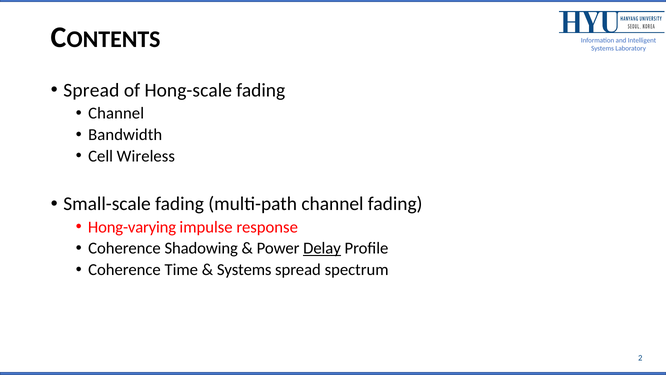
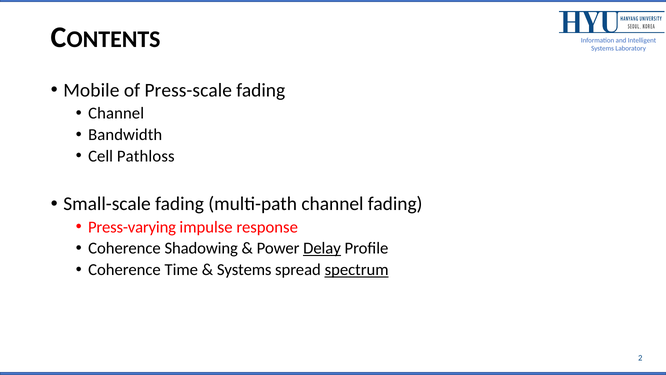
Spread: Spread -> Mobile (91, 90)
Hong-scale: Hong-scale -> Press-scale (188, 90)
Wireless: Wireless -> Pathloss (146, 156)
Hong-varying: Hong-varying -> Press-varying (132, 227)
spectrum underline: none -> present (357, 270)
